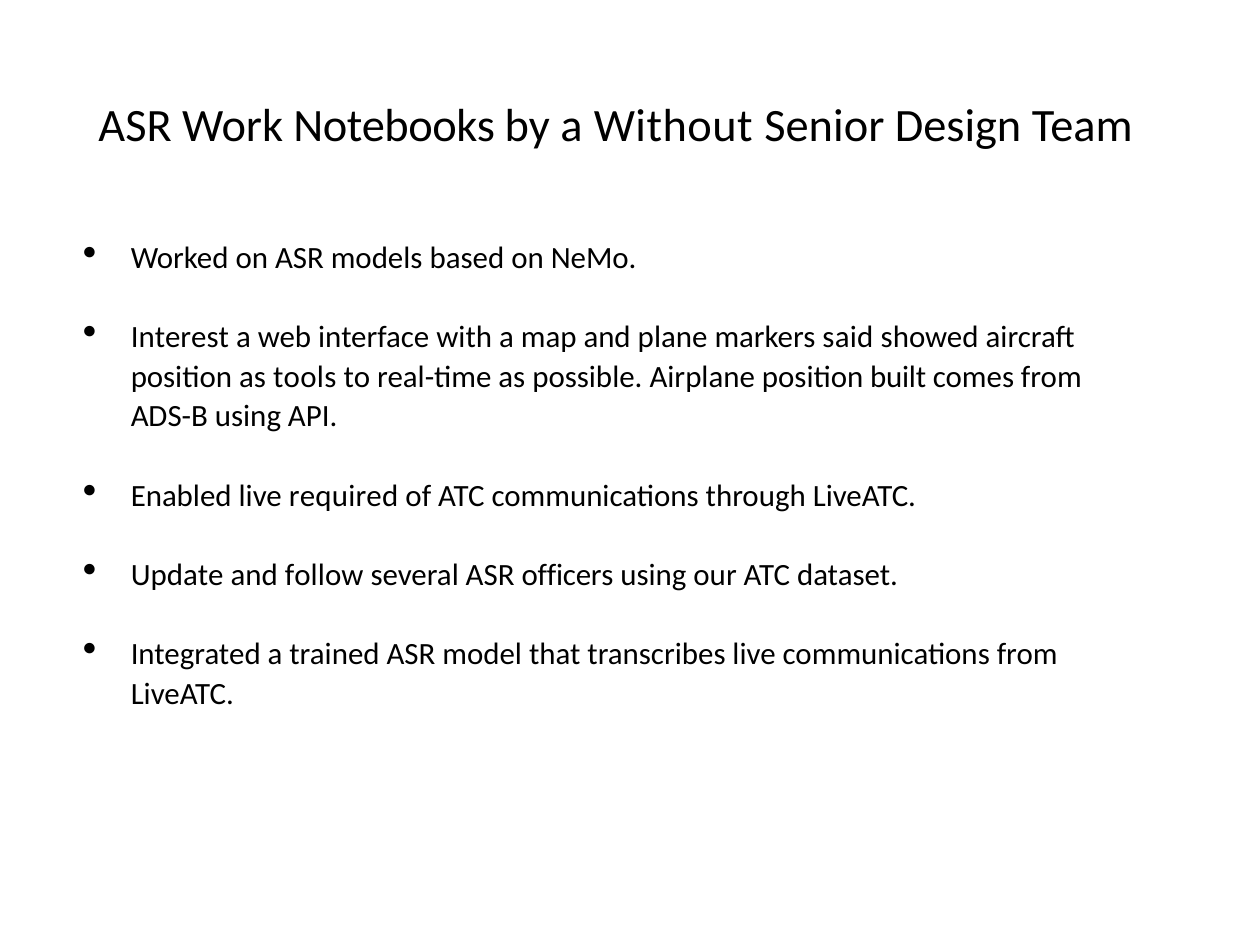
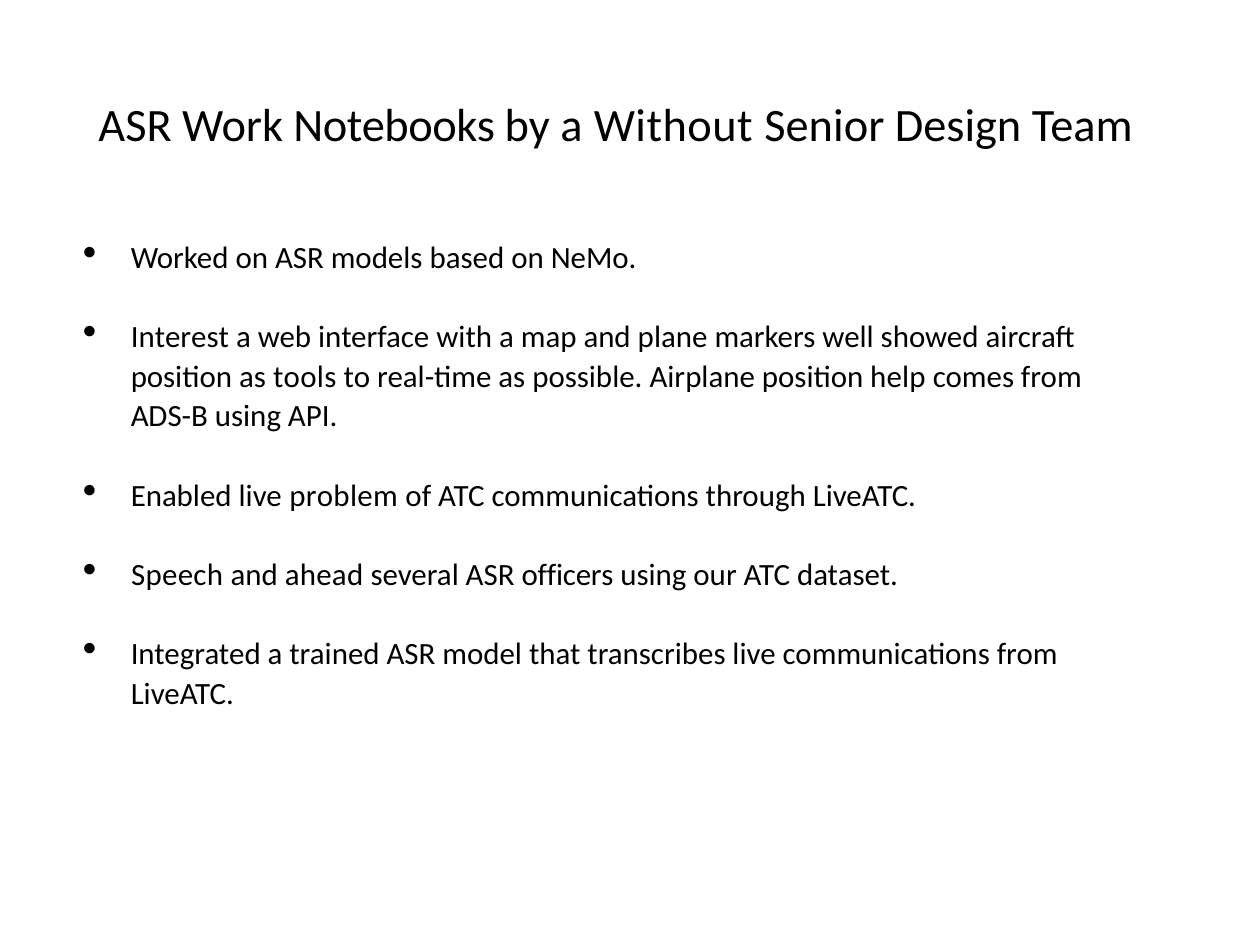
said: said -> well (848, 338)
built: built -> help (898, 377)
required: required -> problem (344, 496)
Update: Update -> Speech (177, 576)
follow: follow -> ahead (324, 576)
